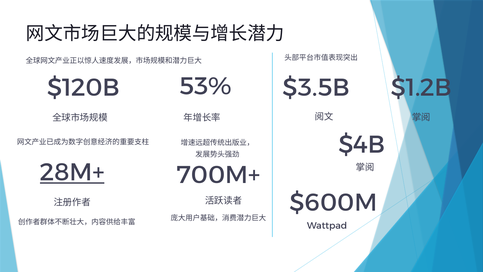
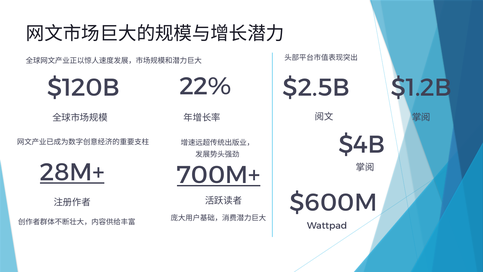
53%: 53% -> 22% (205, 87)
$3.5B: $3.5B -> $2.5B (316, 88)
700M+ underline: none -> present (219, 175)
